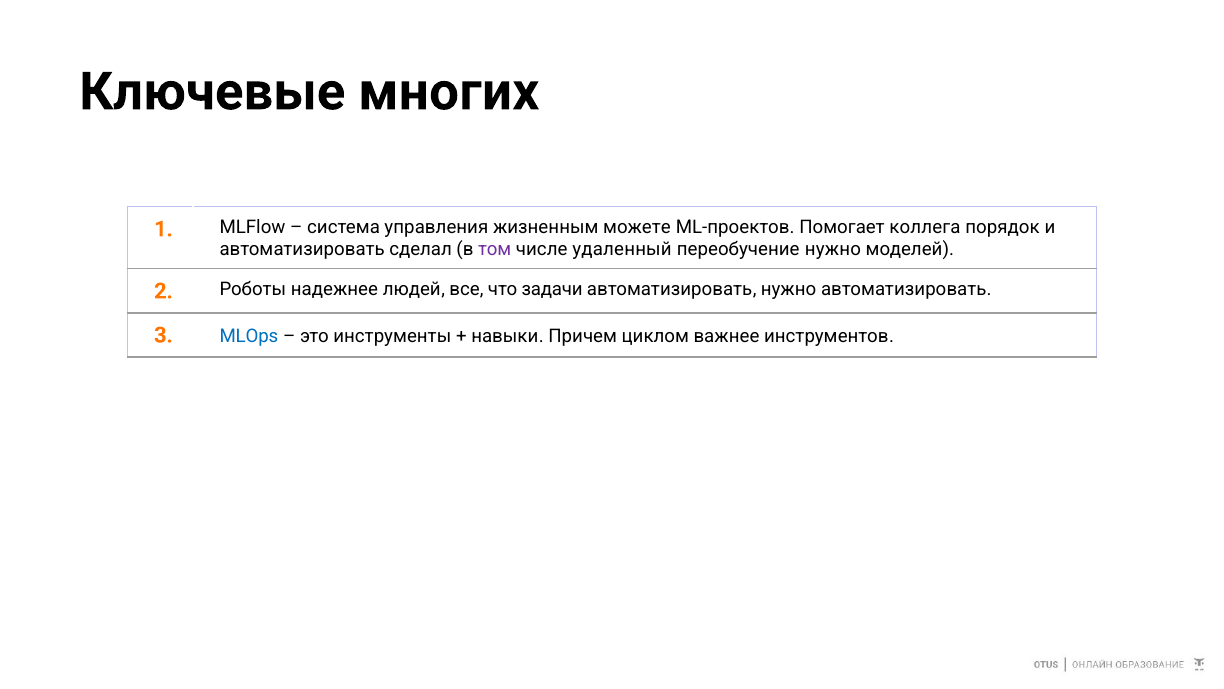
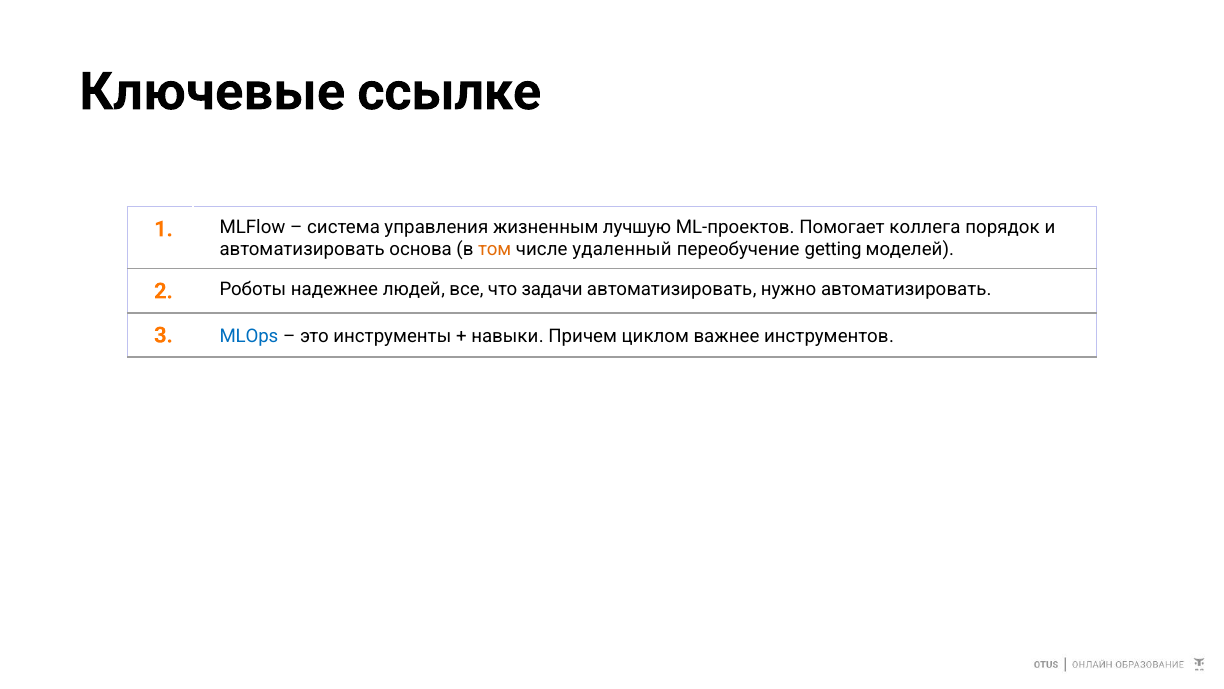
многих: многих -> ссылке (449, 92)
можете: можете -> лучшую (637, 227)
сделал: сделал -> основа (421, 249)
том colour: purple -> orange (495, 249)
переобучение нужно: нужно -> getting (833, 249)
